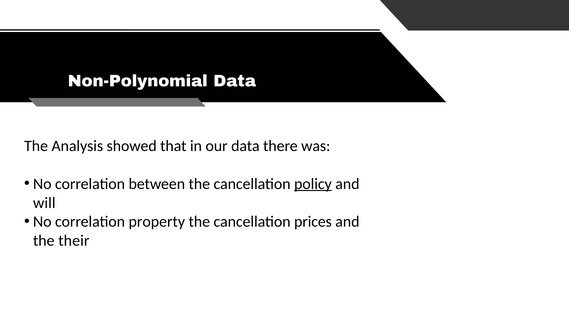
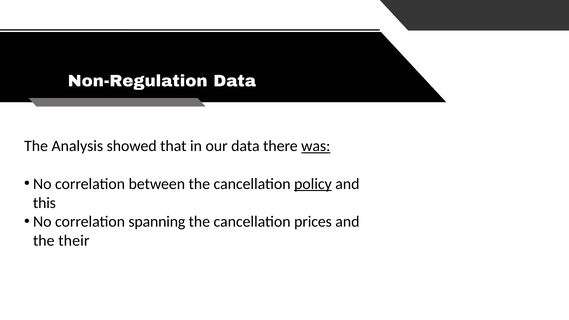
Non-Polynomial: Non-Polynomial -> Non-Regulation (138, 81)
was underline: none -> present (316, 146)
will: will -> this (44, 203)
property: property -> spanning (157, 222)
